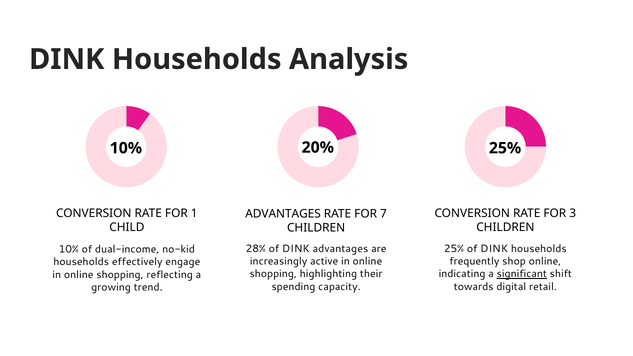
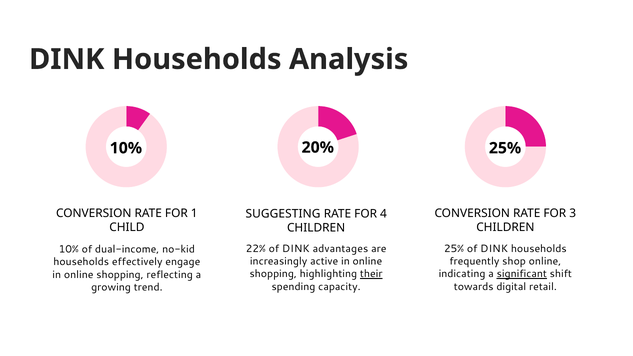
ADVANTAGES: ADVANTAGES -> SUGGESTING (283, 214)
7: 7 -> 4 (383, 214)
28%: 28% -> 22% (256, 249)
their underline: none -> present (371, 274)
